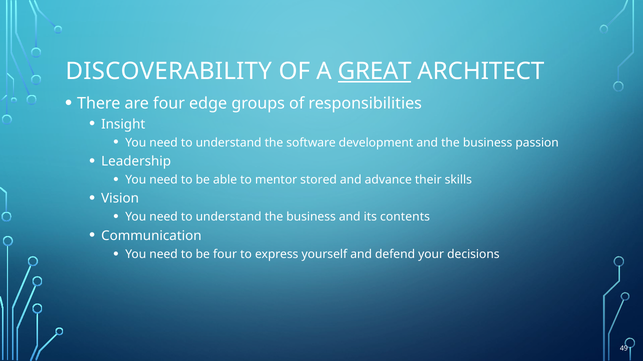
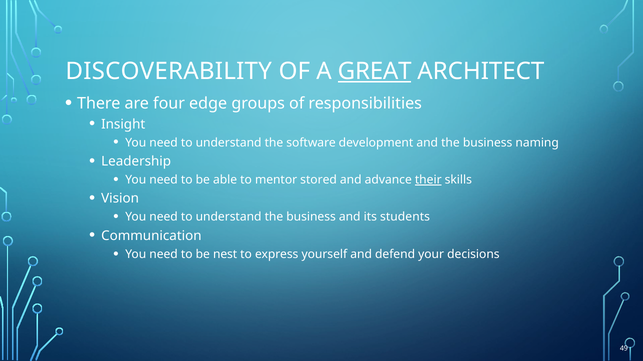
passion: passion -> naming (537, 143)
their underline: none -> present (428, 180)
contents: contents -> students (405, 217)
be four: four -> nest (225, 255)
